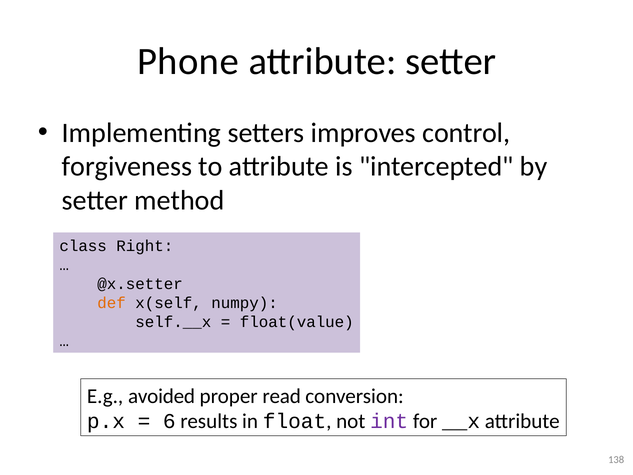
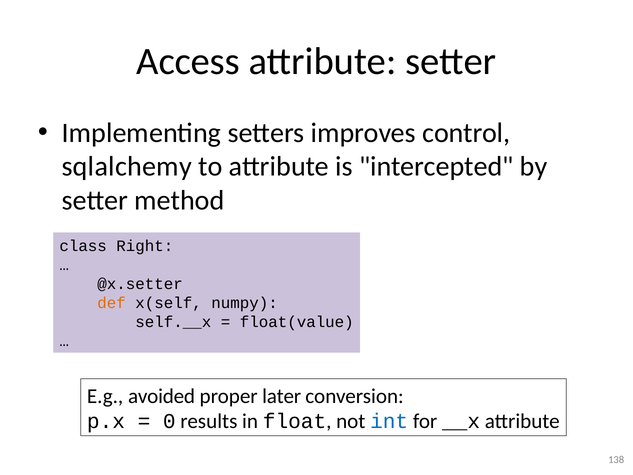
Phone: Phone -> Access (188, 61)
forgiveness: forgiveness -> sqlalchemy (127, 167)
read: read -> later (282, 396)
6: 6 -> 0 (169, 421)
int colour: purple -> blue (389, 421)
